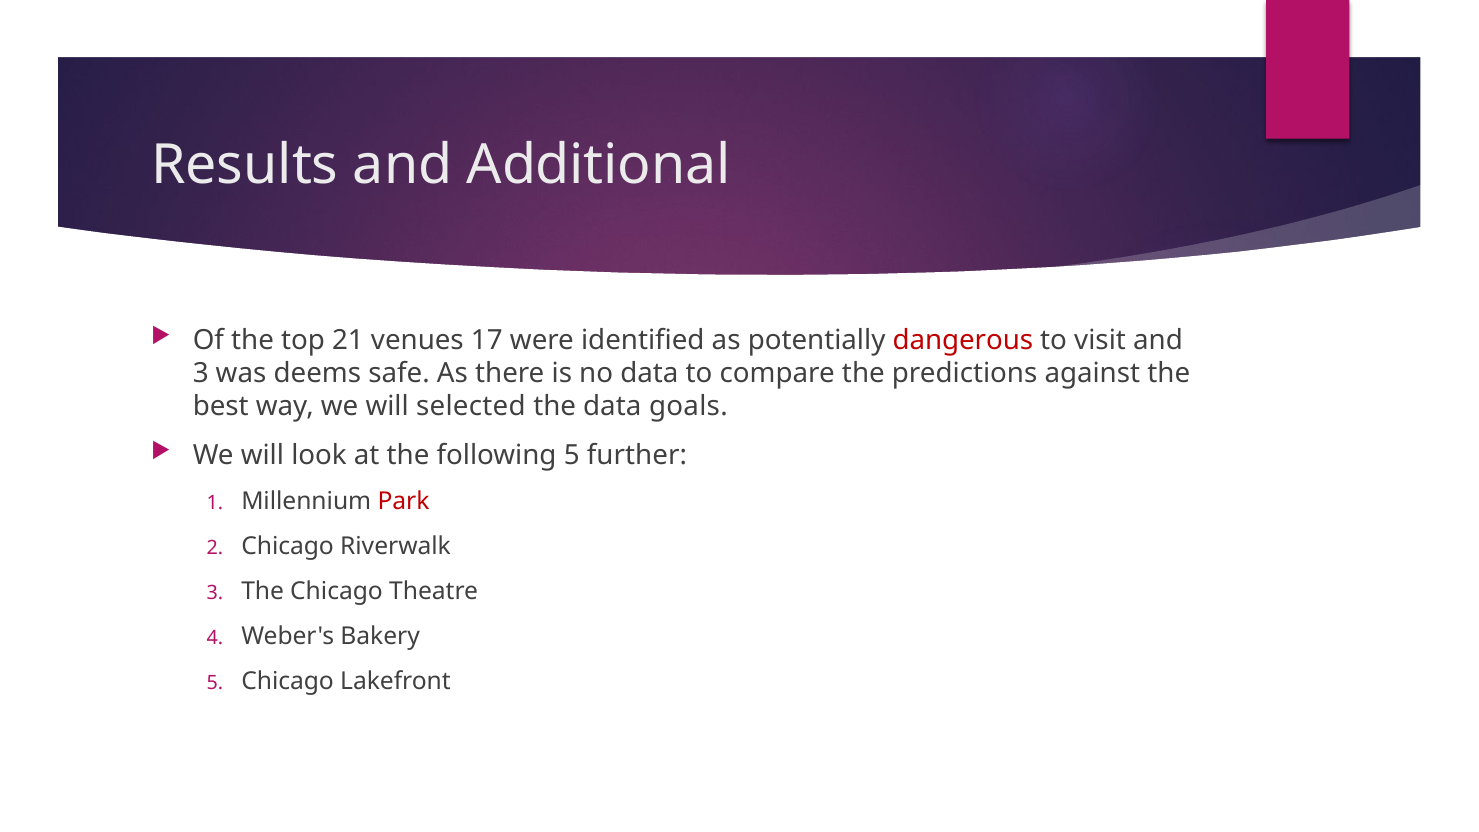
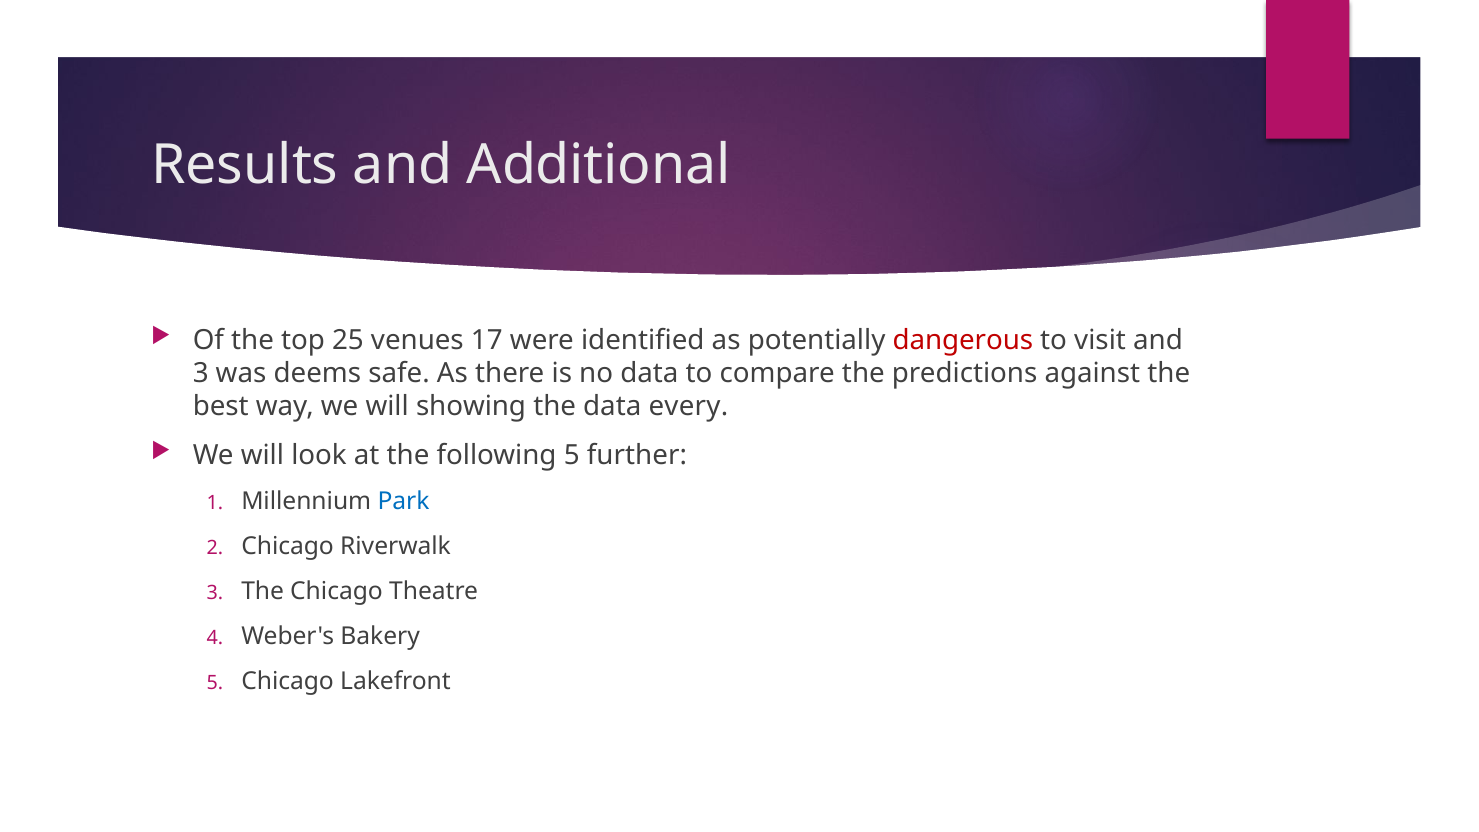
21: 21 -> 25 (348, 340)
selected: selected -> showing (471, 407)
goals: goals -> every (688, 407)
Park colour: red -> blue (404, 502)
